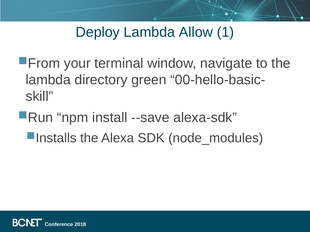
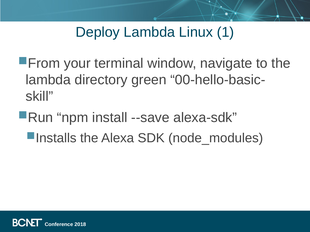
Allow: Allow -> Linux (196, 32)
